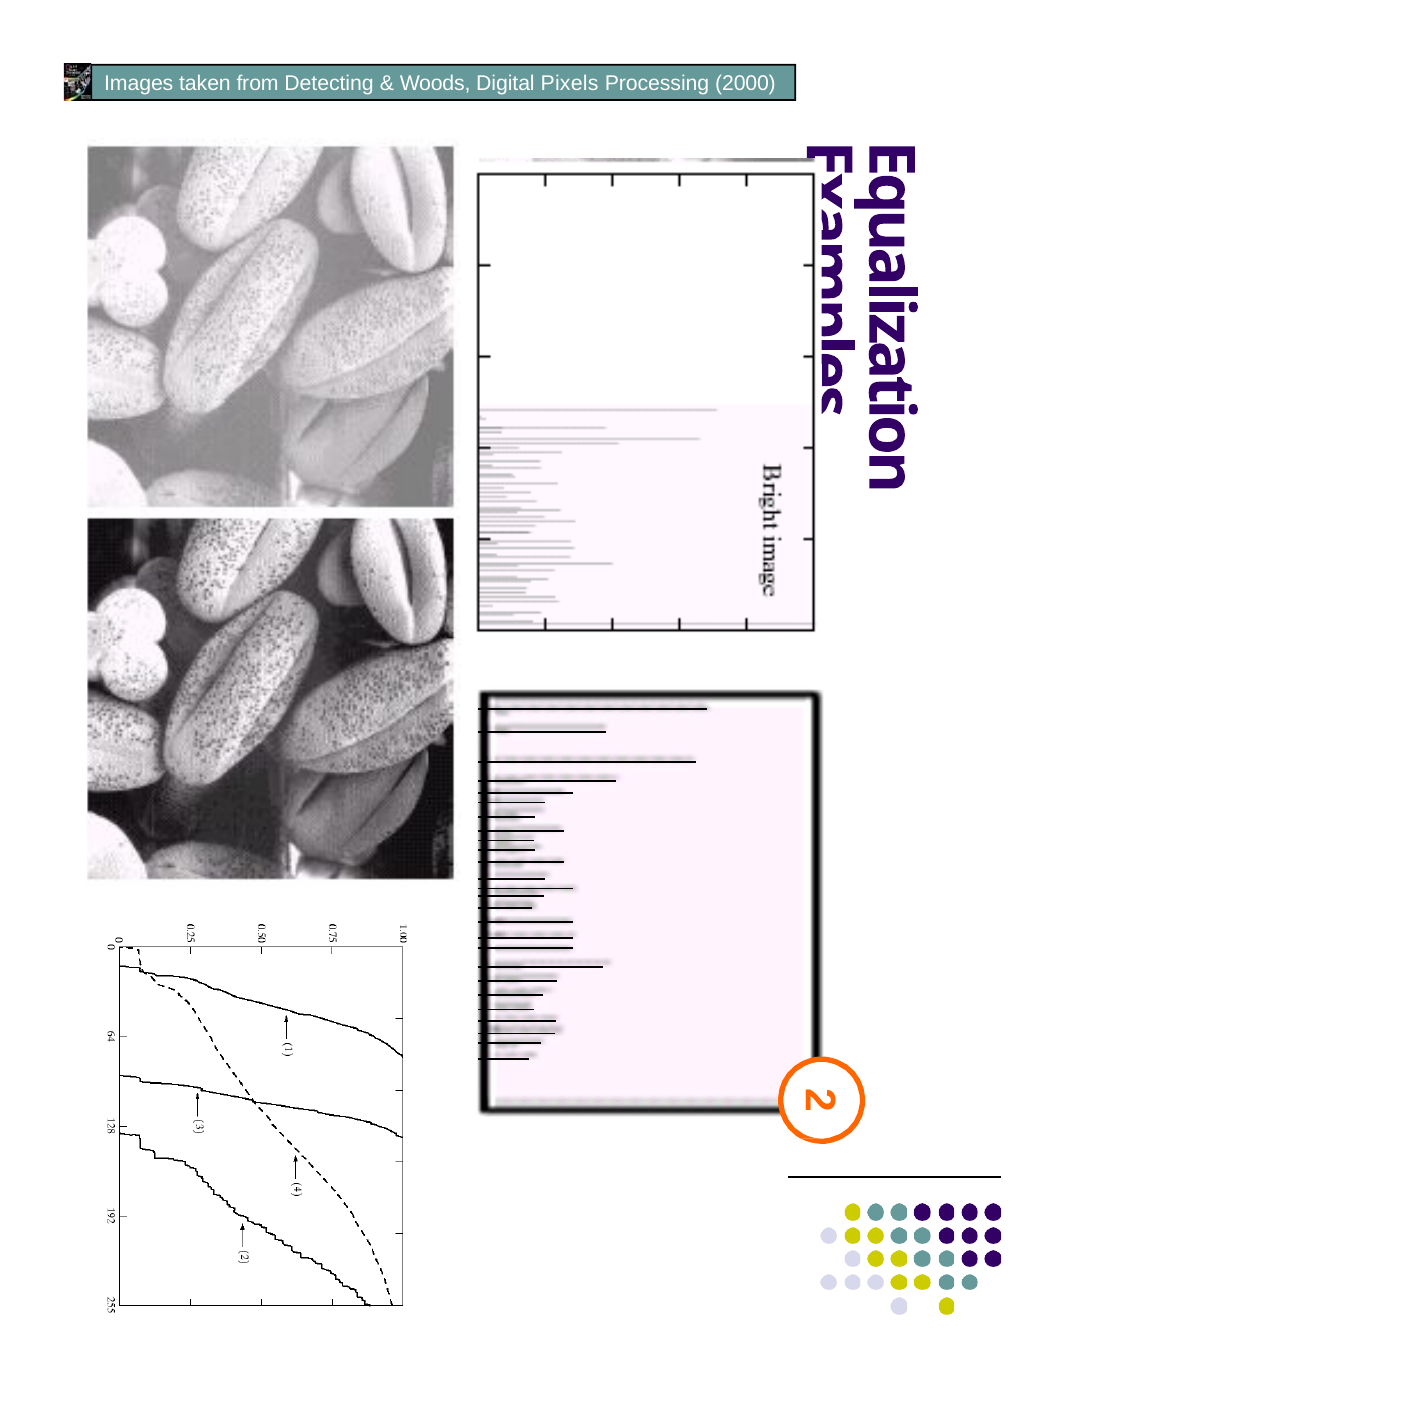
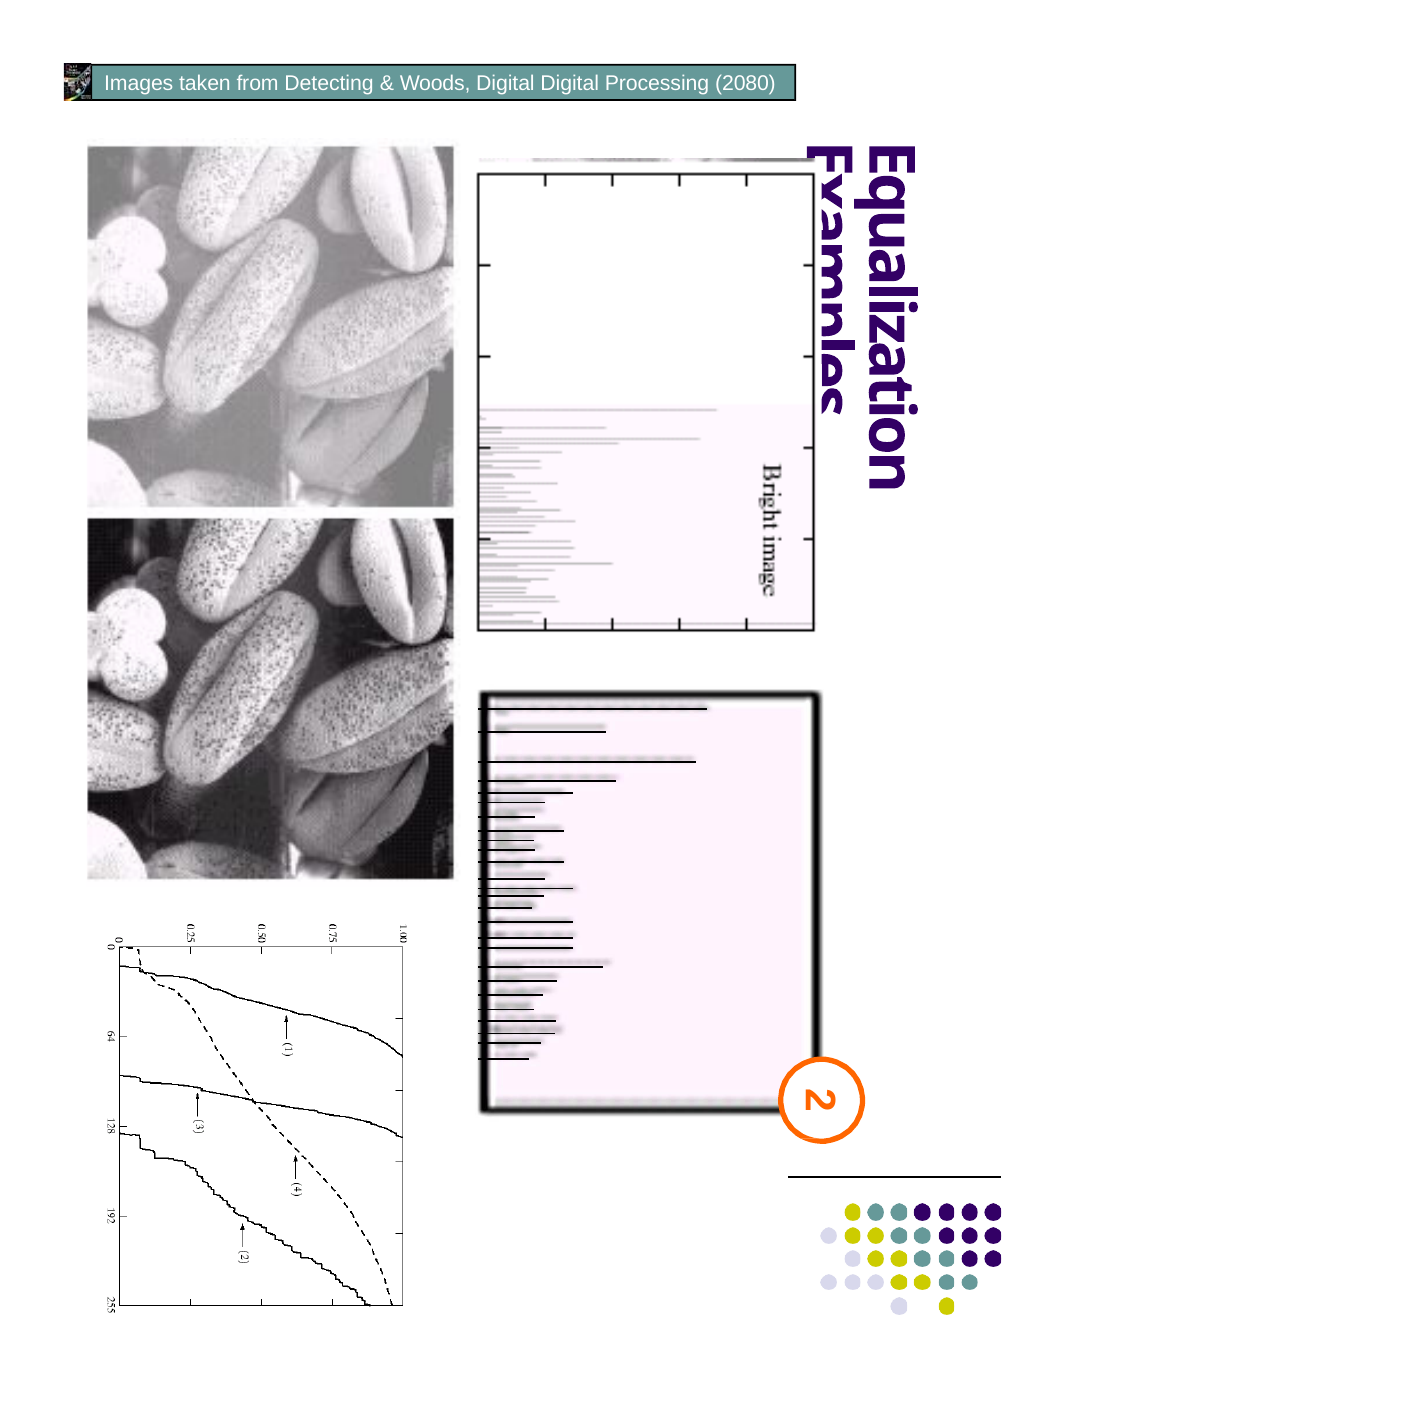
Digital Pixels: Pixels -> Digital (570, 83)
2000: 2000 -> 2080 (746, 83)
